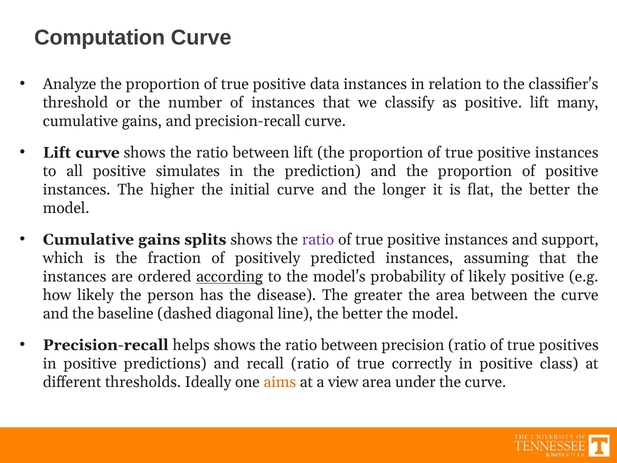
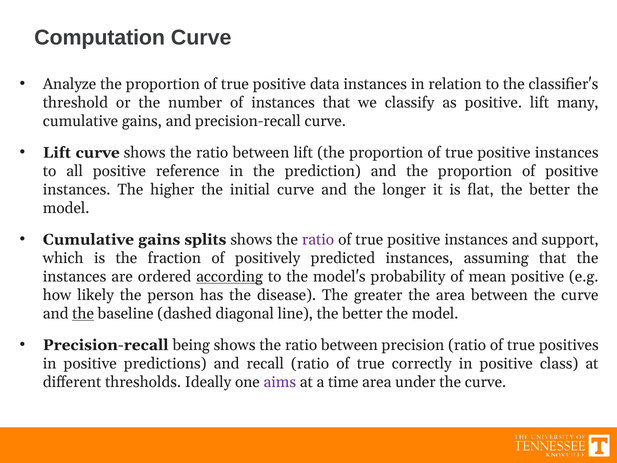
simulates: simulates -> reference (188, 171)
of likely: likely -> mean (487, 276)
the underline: none -> present (83, 313)
helps: helps -> being (191, 345)
aims colour: orange -> purple (280, 382)
view: view -> time (343, 382)
